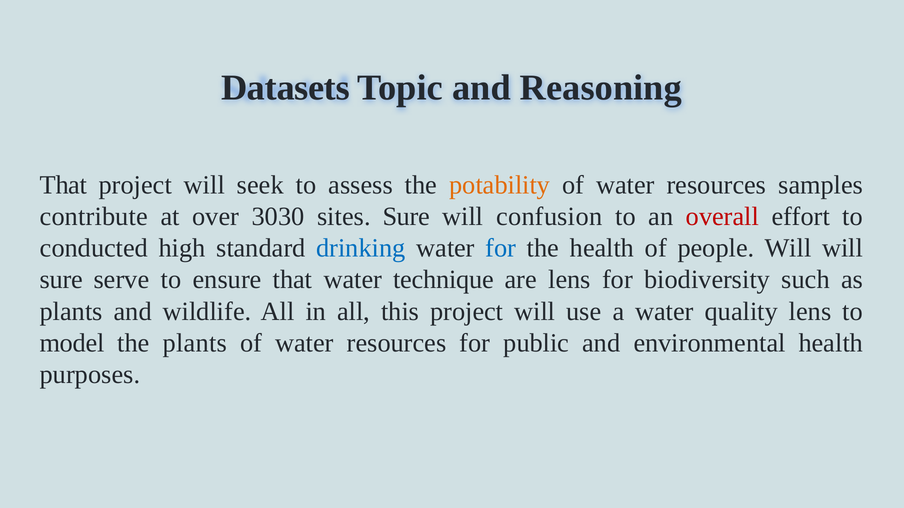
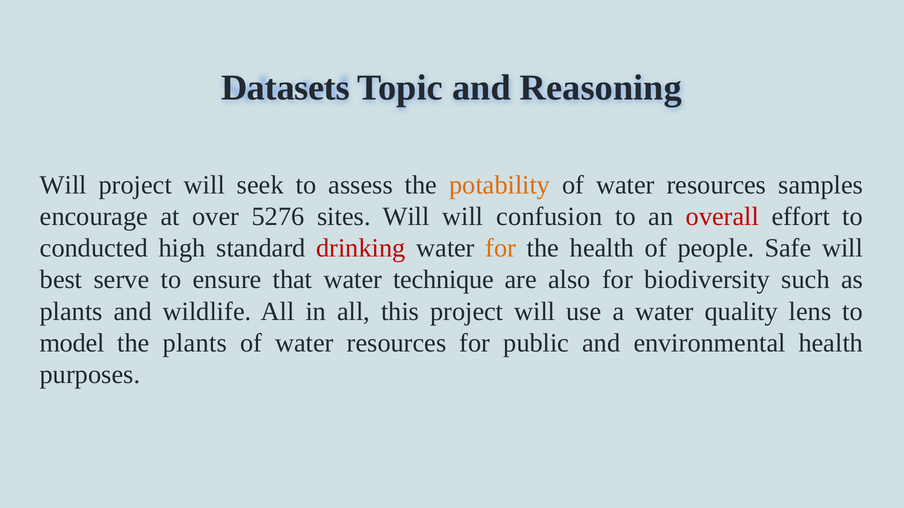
That: That -> Will (63, 185)
contribute: contribute -> encourage (94, 217)
3030: 3030 -> 5276 (278, 217)
sites Sure: Sure -> Will (406, 217)
drinking colour: blue -> red (361, 248)
for colour: blue -> orange (501, 248)
people Will: Will -> Safe (788, 248)
sure: sure -> best (61, 280)
are lens: lens -> also (569, 280)
